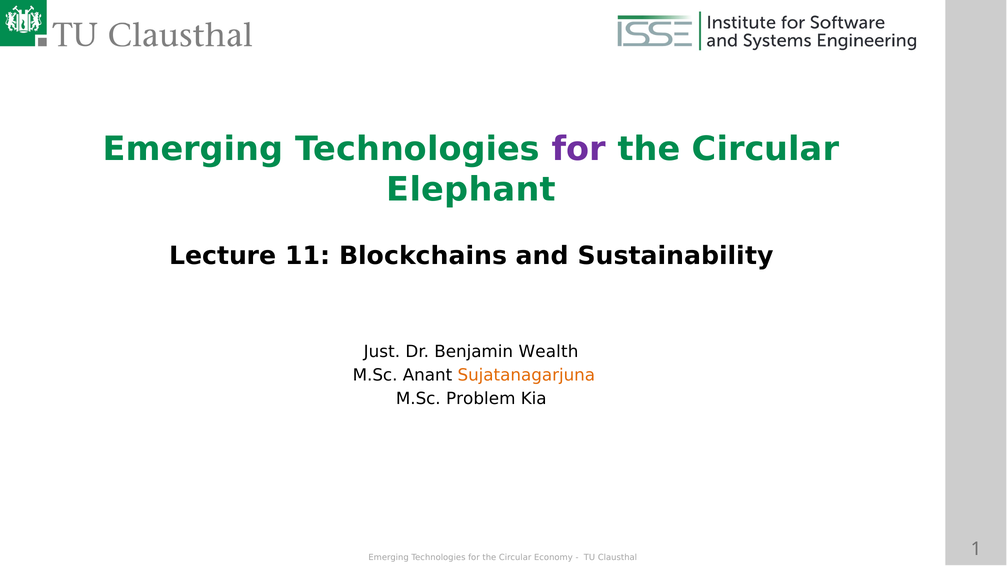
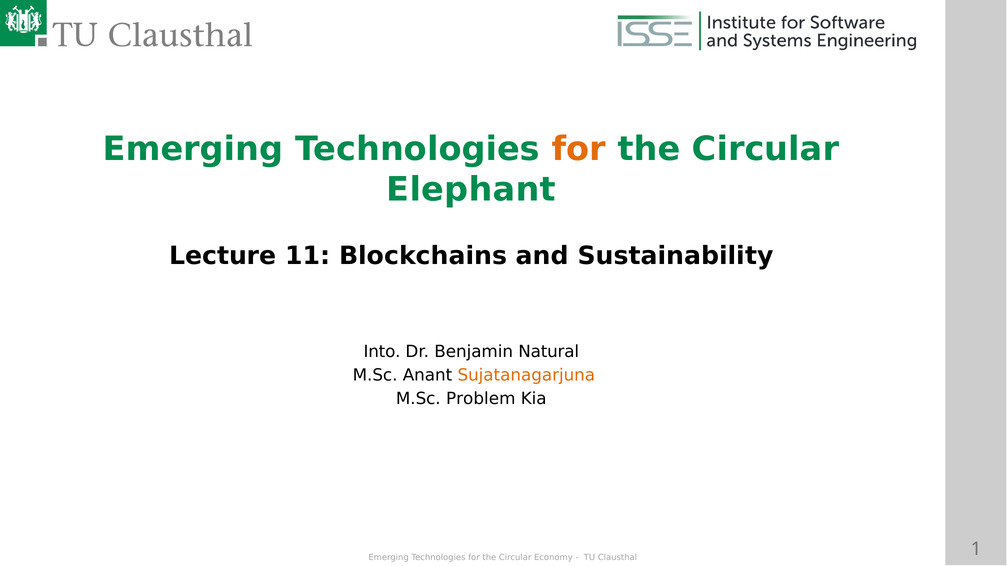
for colour: purple -> orange (579, 150)
Just: Just -> Into (382, 352)
Wealth: Wealth -> Natural (549, 352)
